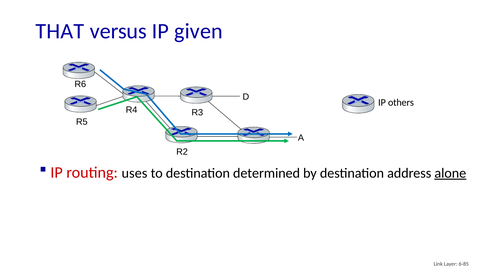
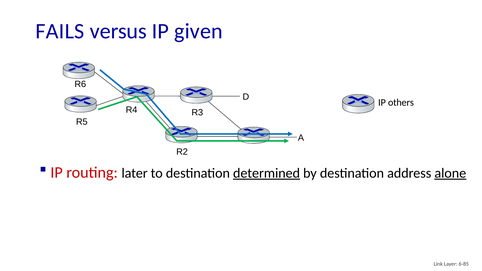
THAT: THAT -> FAILS (60, 31)
uses: uses -> later (135, 173)
determined underline: none -> present (267, 173)
